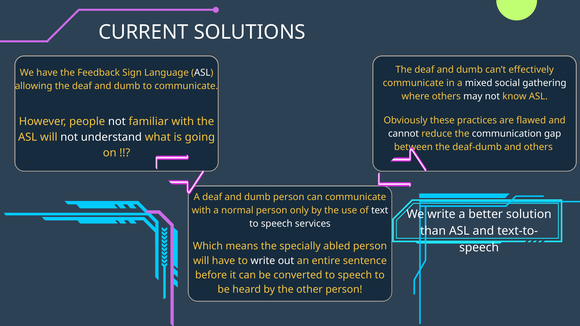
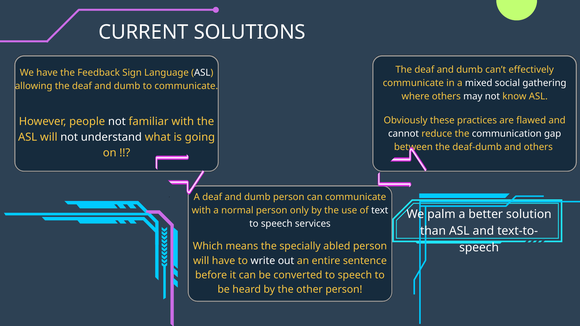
We write: write -> palm (441, 214)
